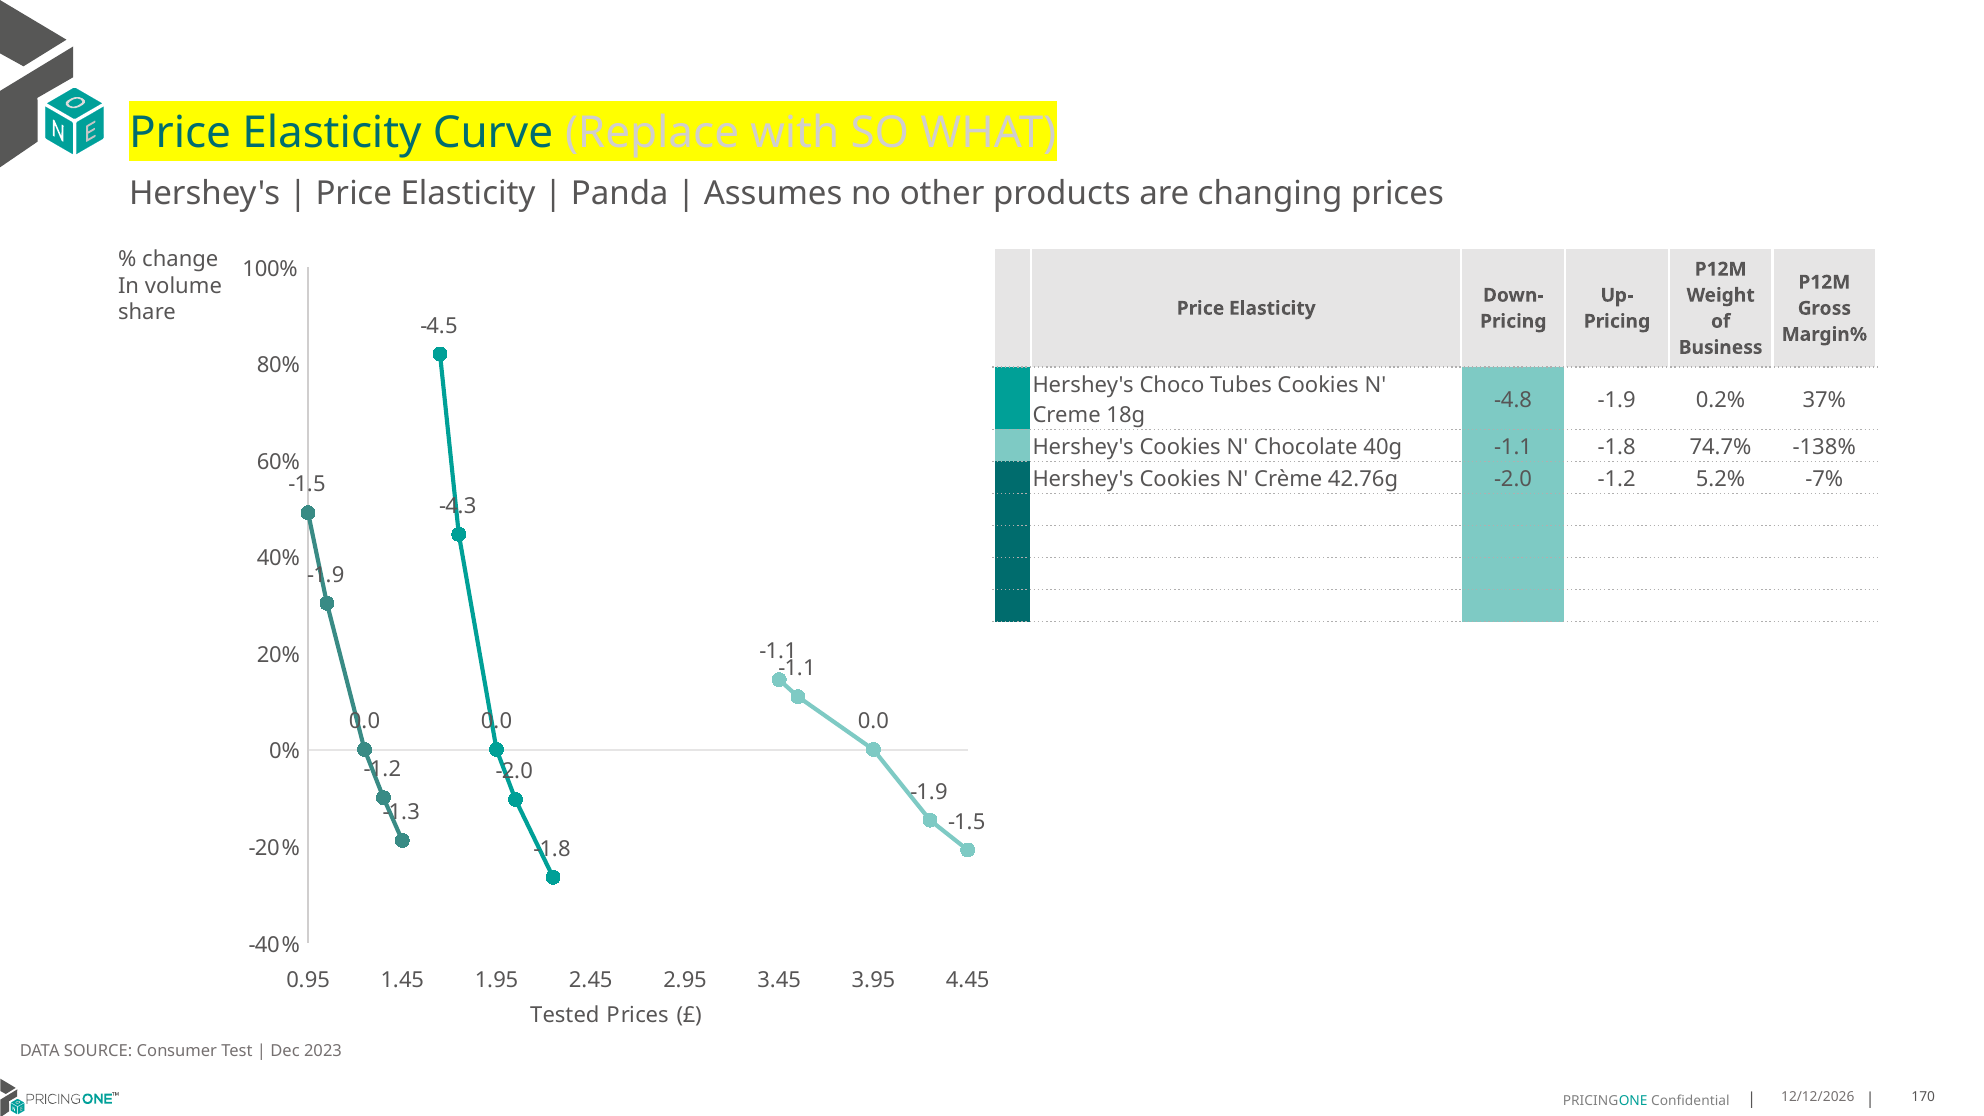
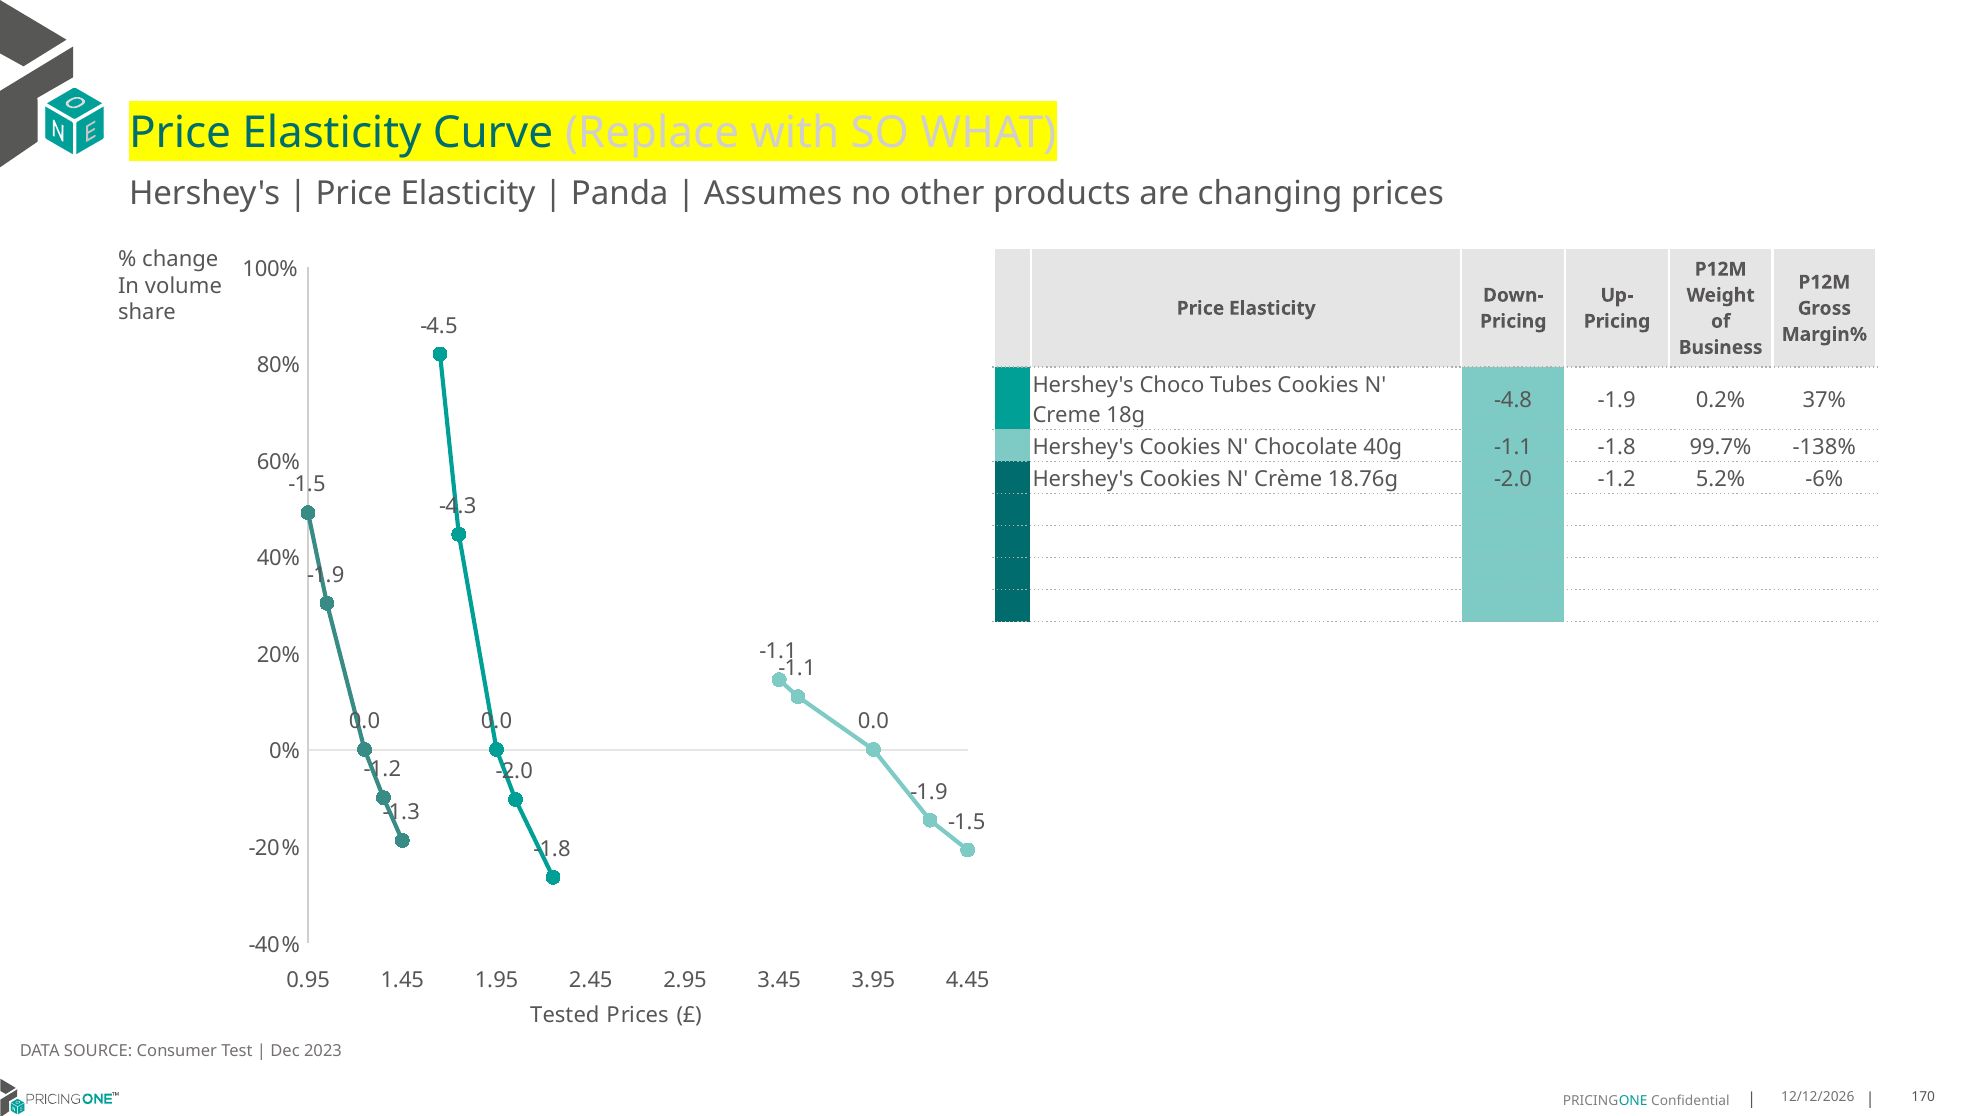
74.7%: 74.7% -> 99.7% (1720, 447)
42.76g: 42.76g -> 18.76g (1363, 480)
-7%: -7% -> -6% (1824, 479)
